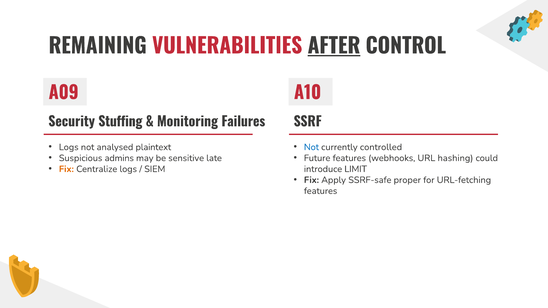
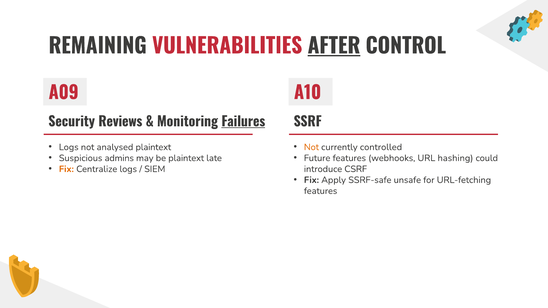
Stuffing: Stuffing -> Reviews (120, 122)
Failures underline: none -> present (243, 122)
Not colour: blue -> orange (311, 147)
be sensitive: sensitive -> plaintext (186, 158)
LIMIT: LIMIT -> CSRF (356, 169)
proper: proper -> unsafe (407, 180)
